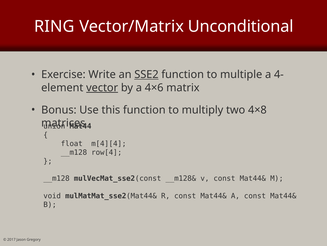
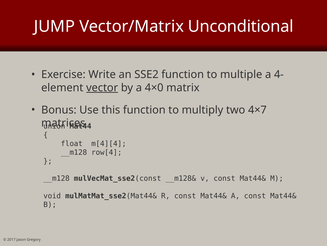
RING: RING -> JUMP (54, 26)
SSE2 underline: present -> none (146, 74)
4×6: 4×6 -> 4×0 (154, 87)
4×8: 4×8 -> 4×7 (257, 110)
